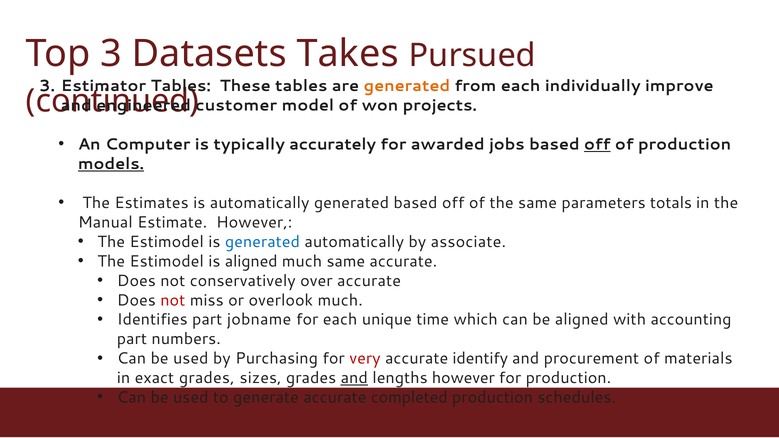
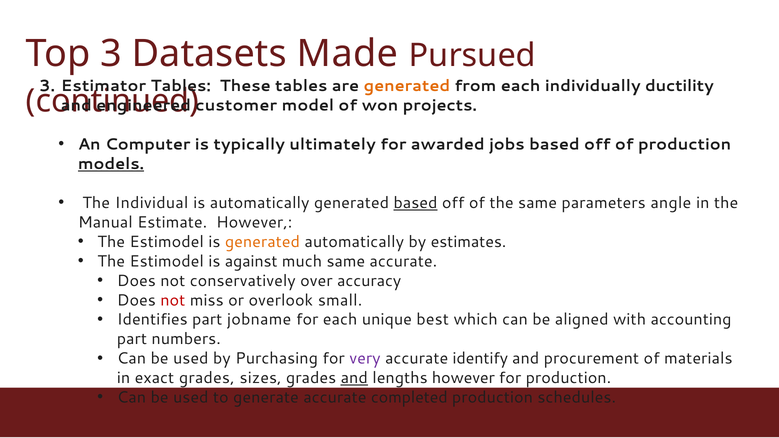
Takes: Takes -> Made (347, 54)
improve: improve -> ductility (679, 86)
accurately: accurately -> ultimately (332, 144)
off underline: present -> none (597, 144)
Estimates: Estimates -> Individual (152, 203)
based underline: none -> present (415, 203)
totals: totals -> angle (671, 203)
generated colour: blue -> orange (262, 242)
associate: associate -> estimates (469, 242)
is aligned: aligned -> against (251, 261)
over accurate: accurate -> accuracy (369, 281)
overlook much: much -> small (340, 300)
time: time -> best (433, 320)
very colour: red -> purple (365, 359)
